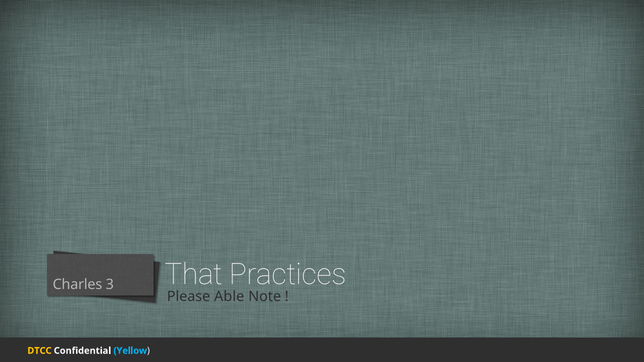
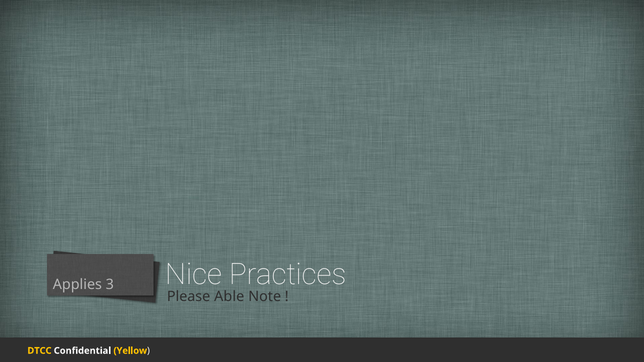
That: That -> Nice (194, 275)
Charles: Charles -> Applies (77, 285)
Yellow colour: light blue -> yellow (130, 351)
